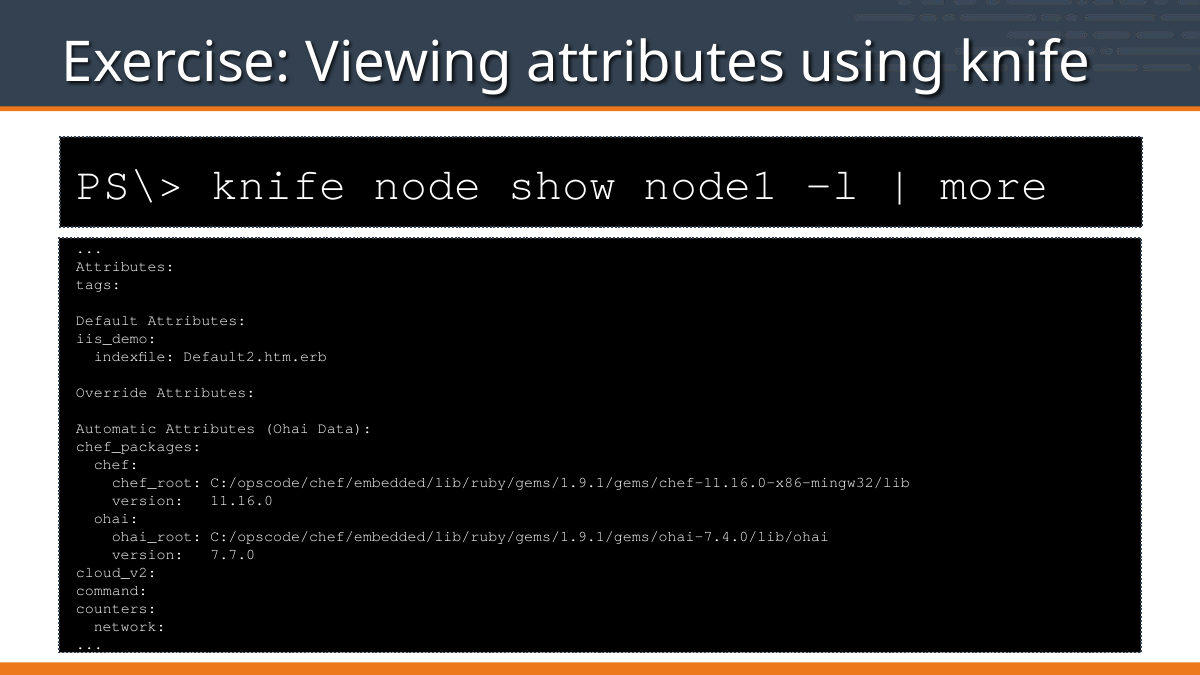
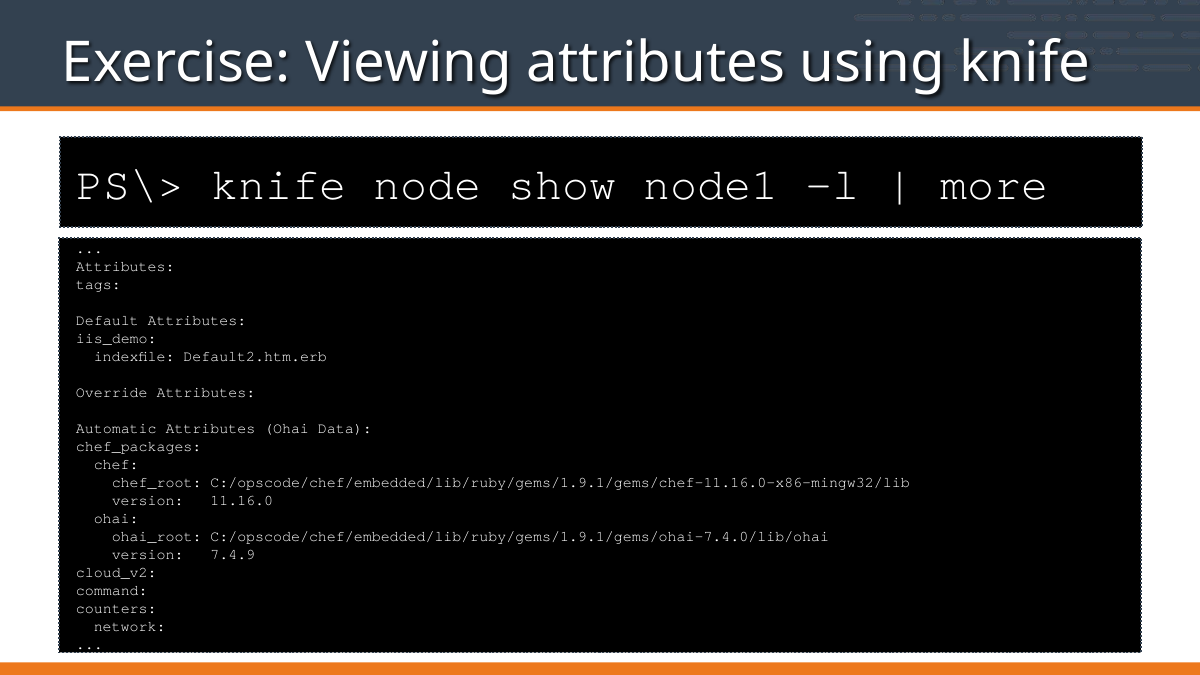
7.7.0: 7.7.0 -> 7.4.9 (233, 554)
